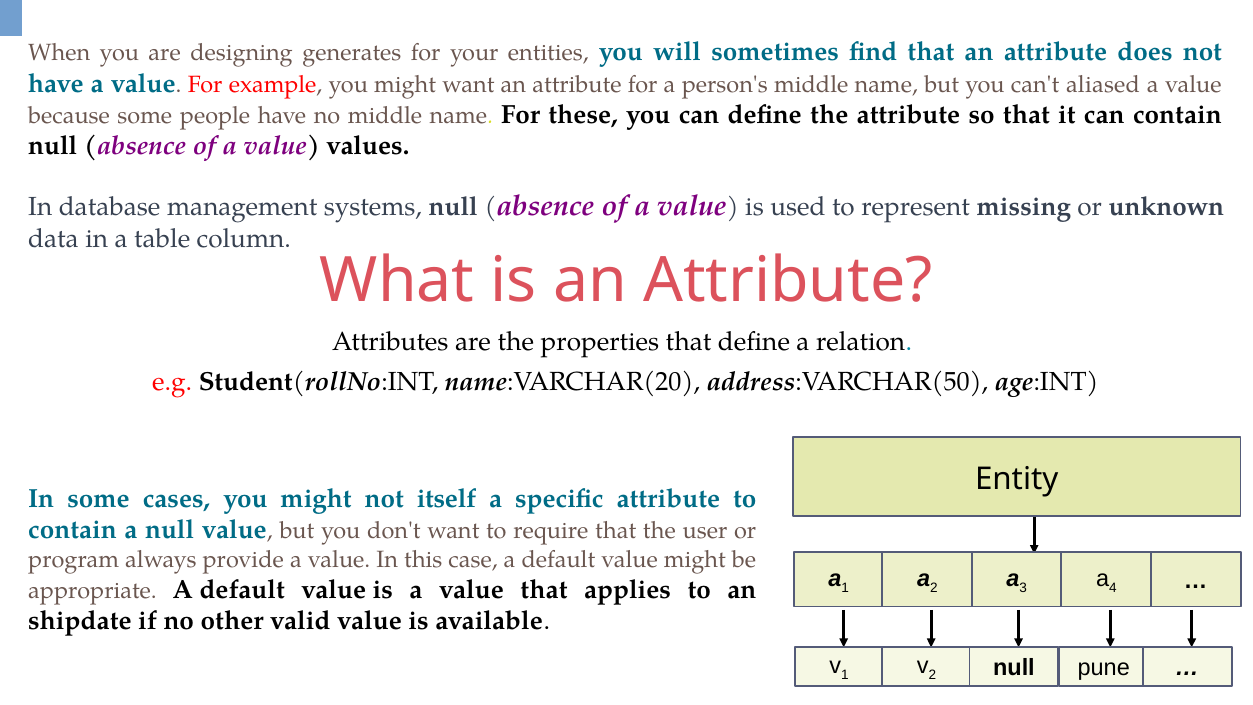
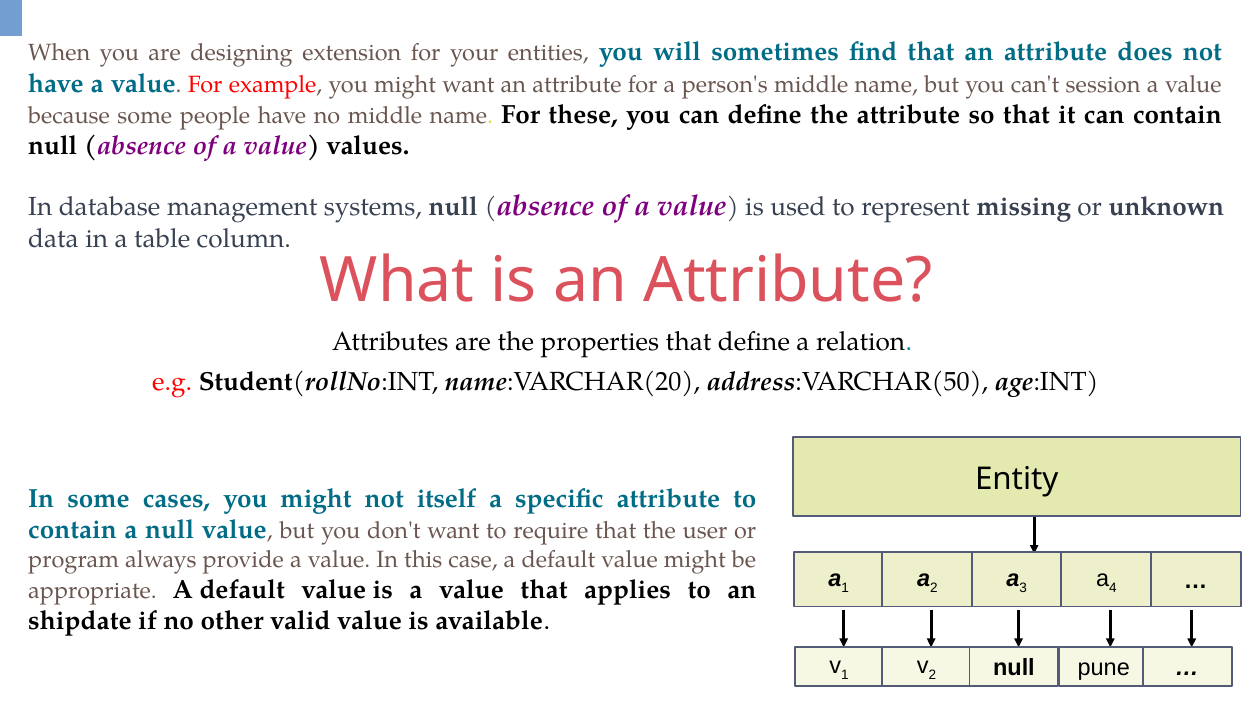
generates: generates -> extension (352, 53)
aliased: aliased -> session (1103, 84)
